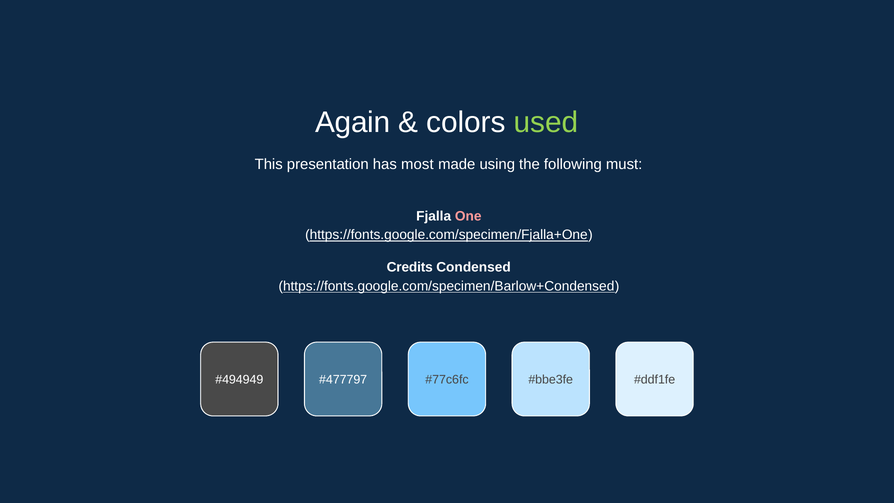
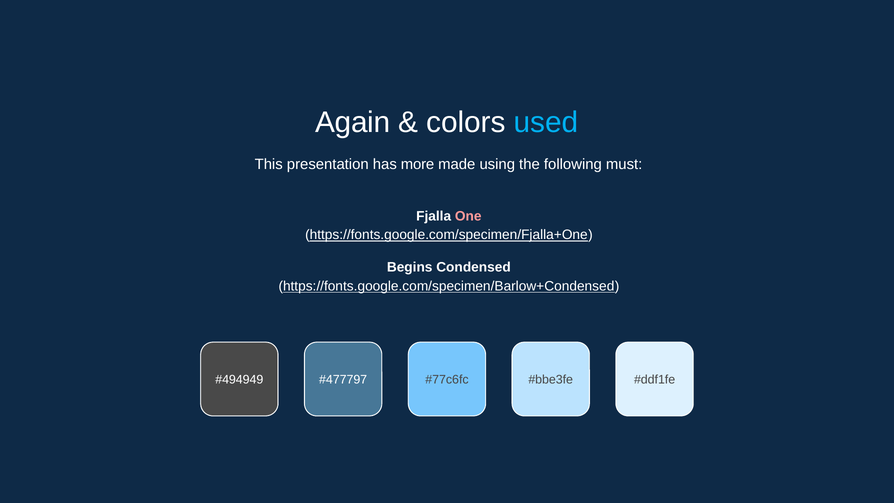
used colour: light green -> light blue (546, 122)
most: most -> more (418, 164)
Credits: Credits -> Begins (410, 267)
